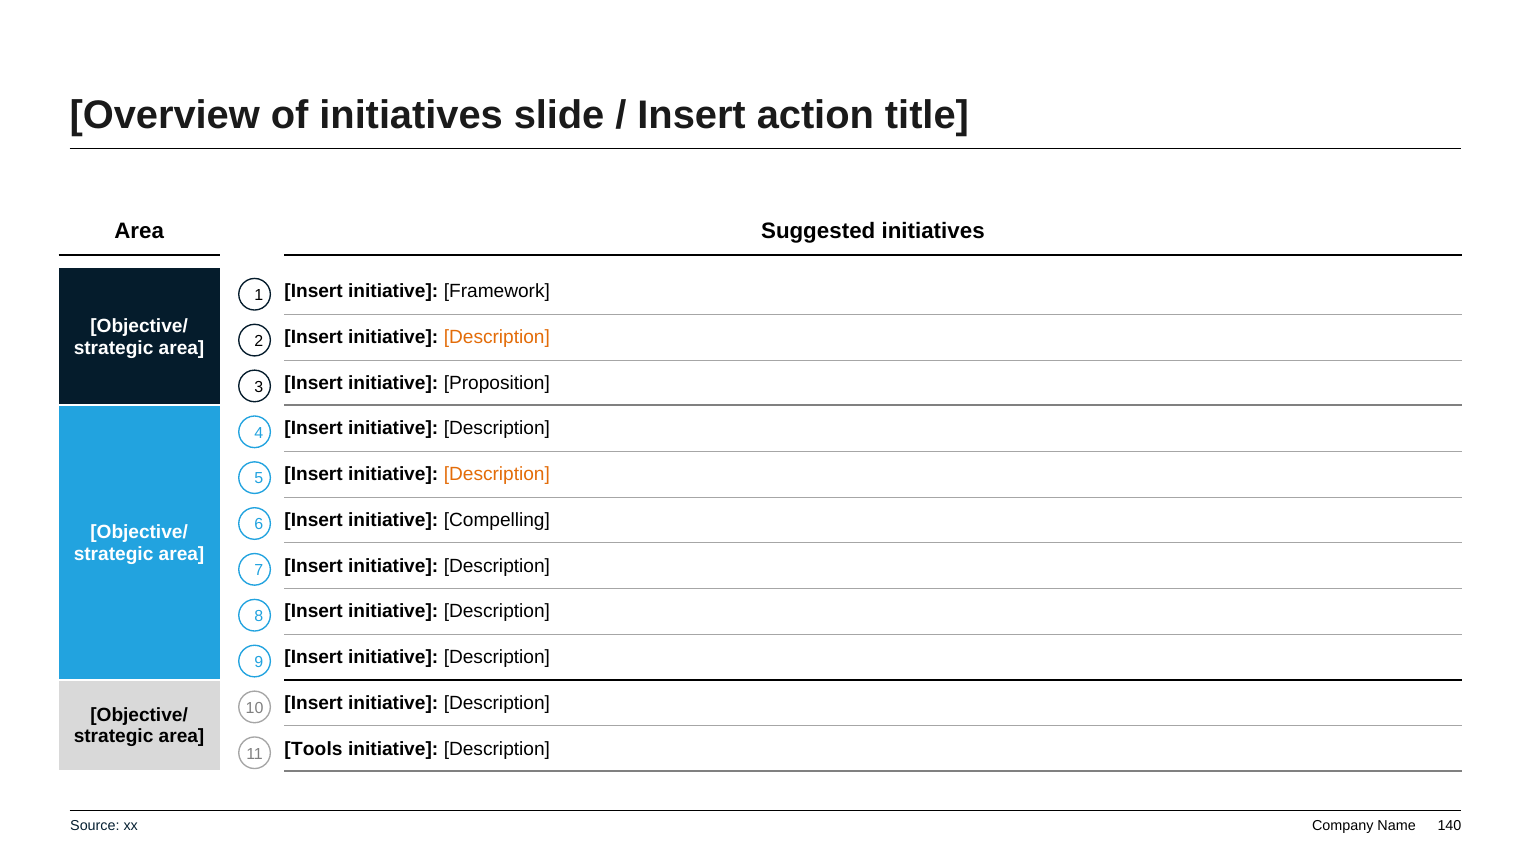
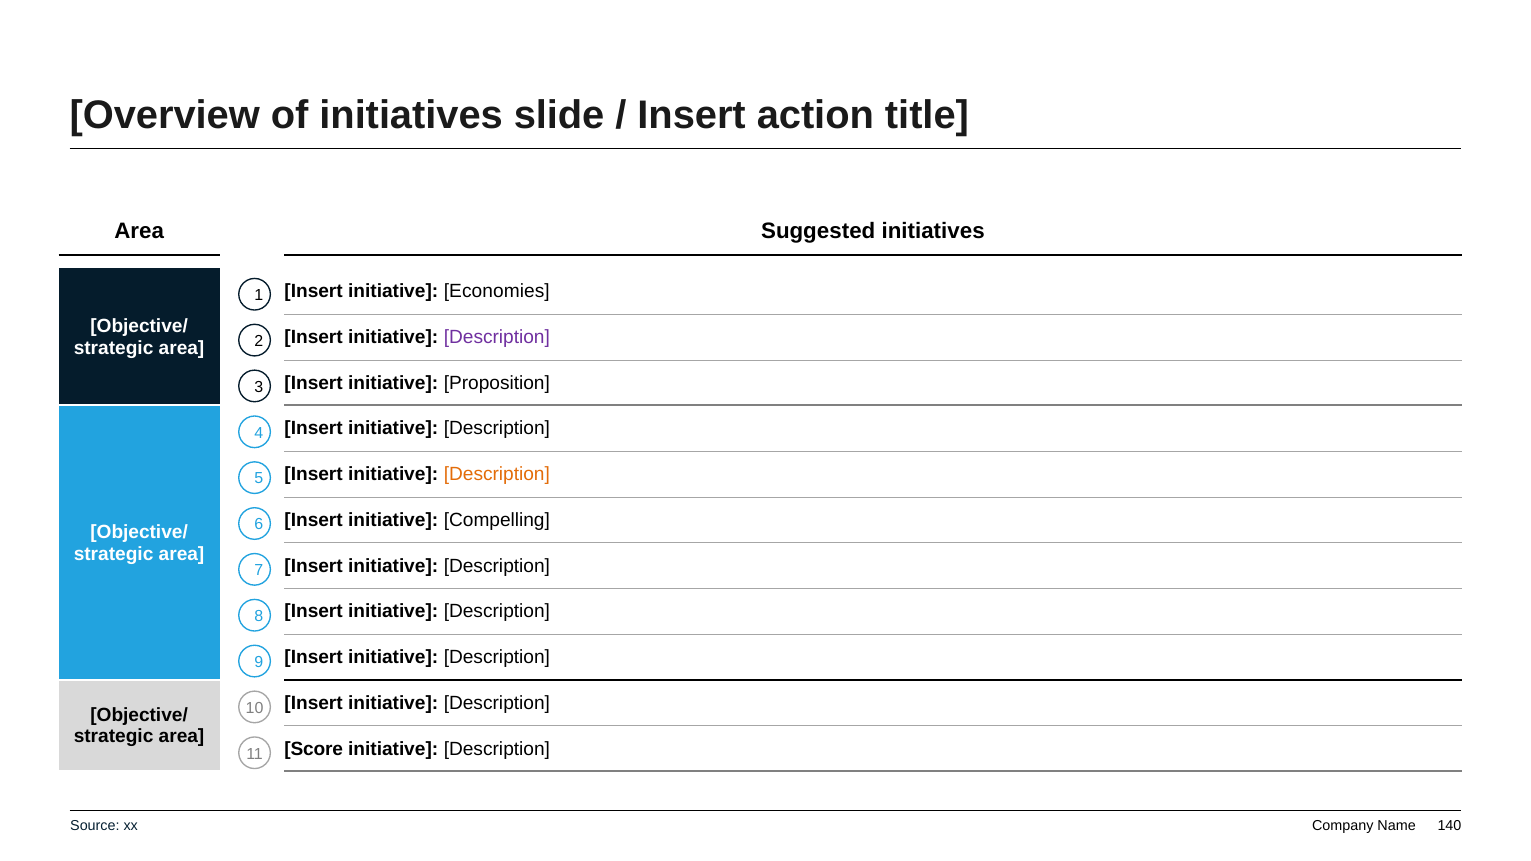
Framework: Framework -> Economies (497, 292)
Description colour: orange -> purple (497, 337)
Tools: Tools -> Score (314, 749)
